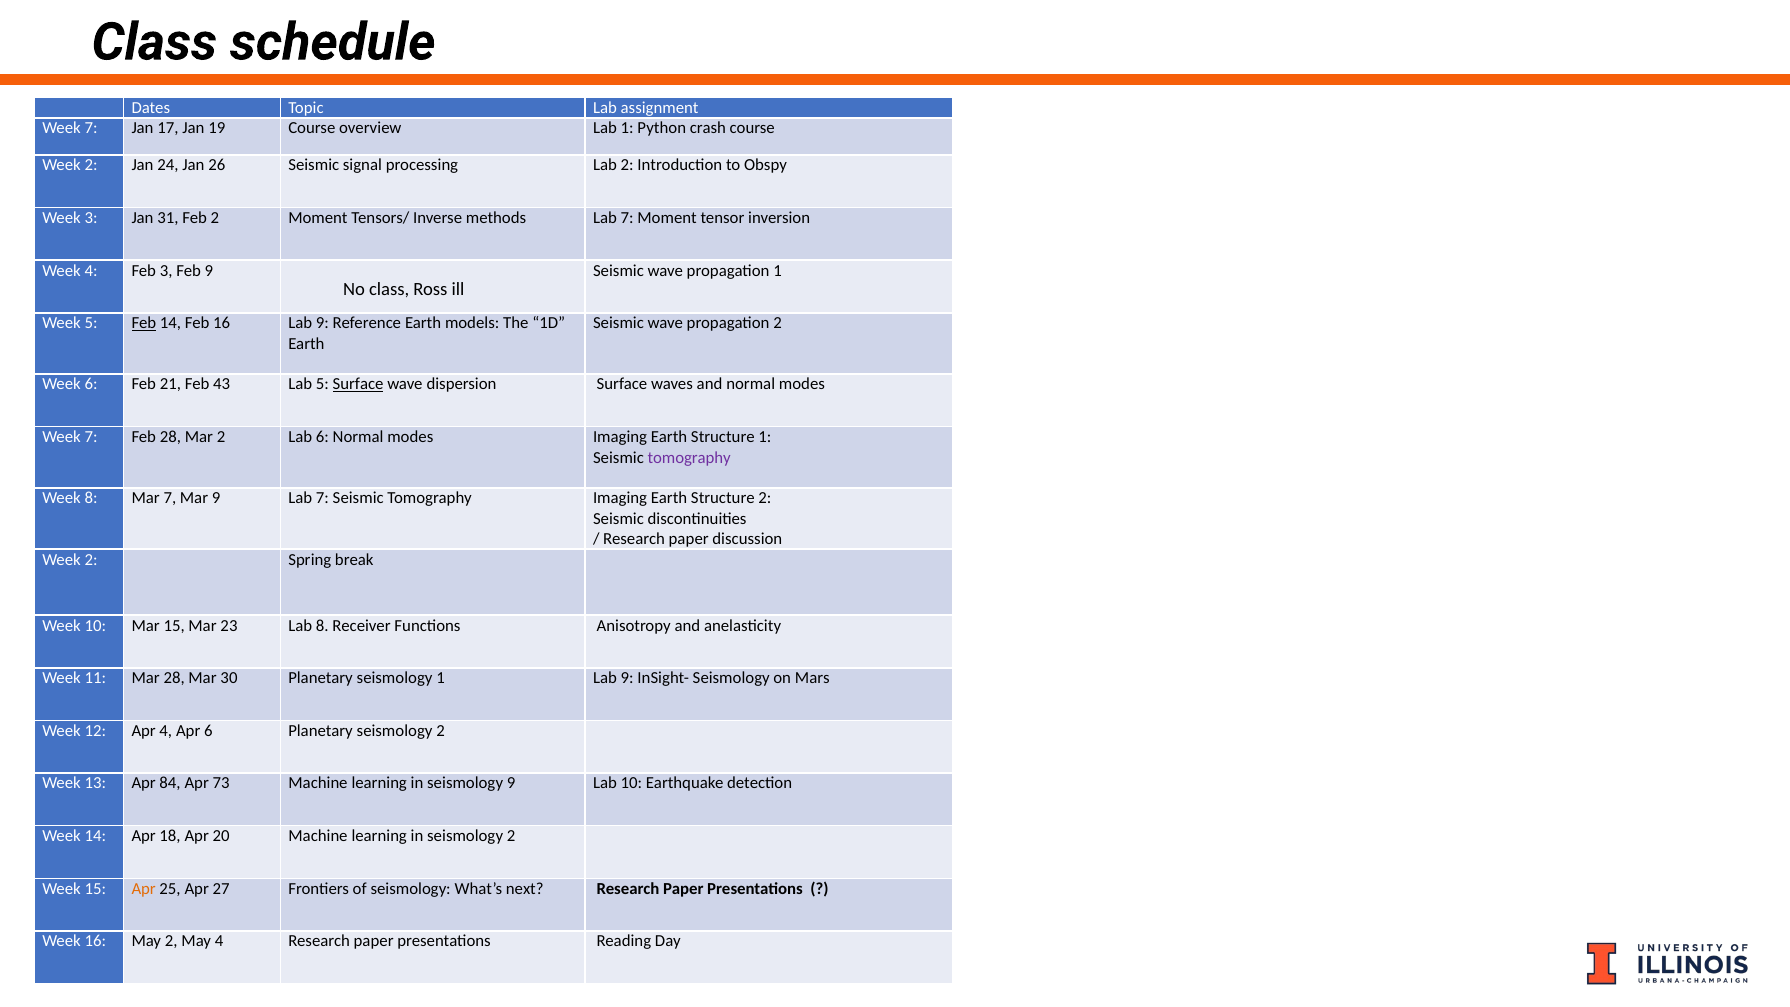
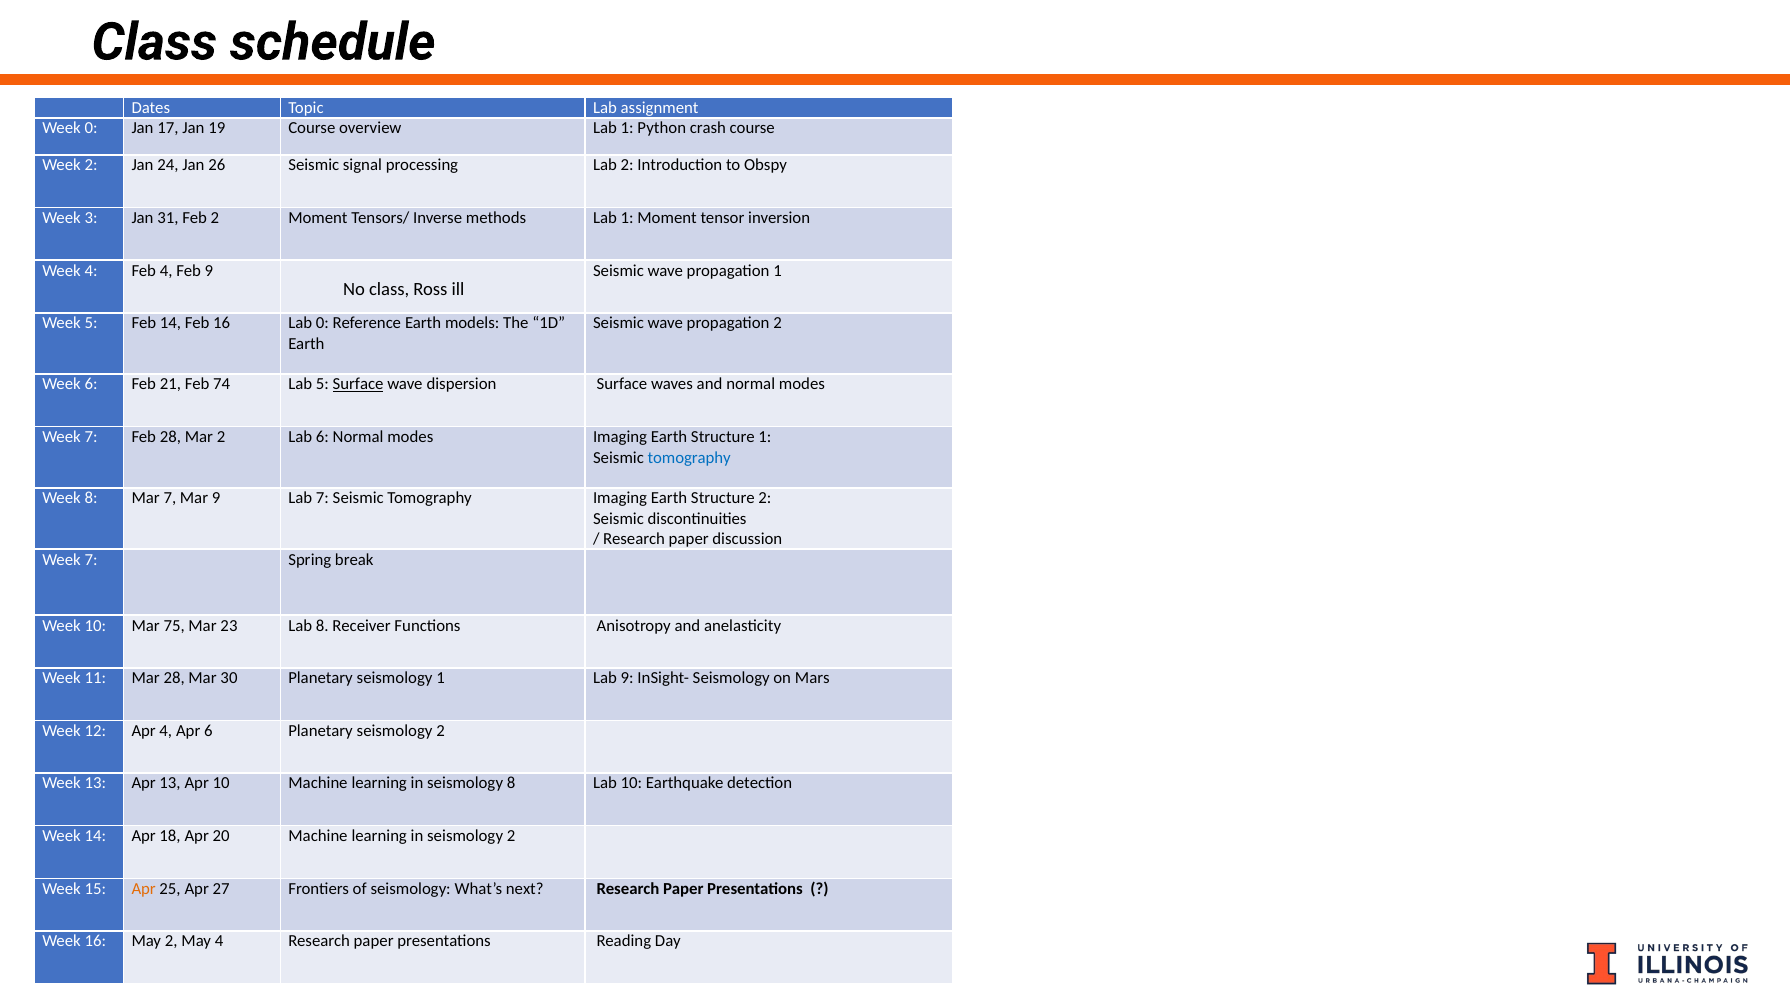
7: 7 -> 0 (91, 128)
methods Lab 7: 7 -> 1 (627, 218)
Feb 3: 3 -> 4 (166, 270)
Feb underline: present -> none (144, 323)
16 Lab 9: 9 -> 0 (322, 323)
43: 43 -> 74 (222, 384)
tomography colour: purple -> blue (689, 457)
2: 2 -> 7 (91, 560)
Mar 15: 15 -> 75 (174, 625)
Apr 84: 84 -> 13 (170, 783)
Apr 73: 73 -> 10 (221, 783)
seismology 9: 9 -> 8 (511, 783)
